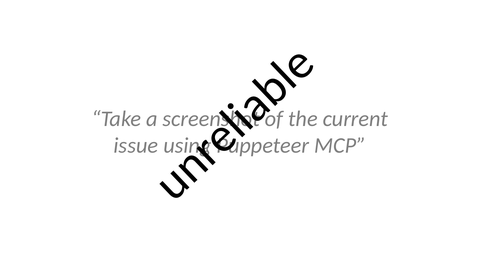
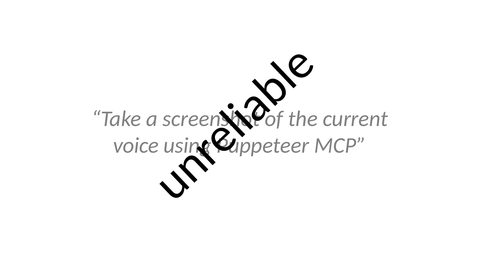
issue: issue -> voice (136, 146)
